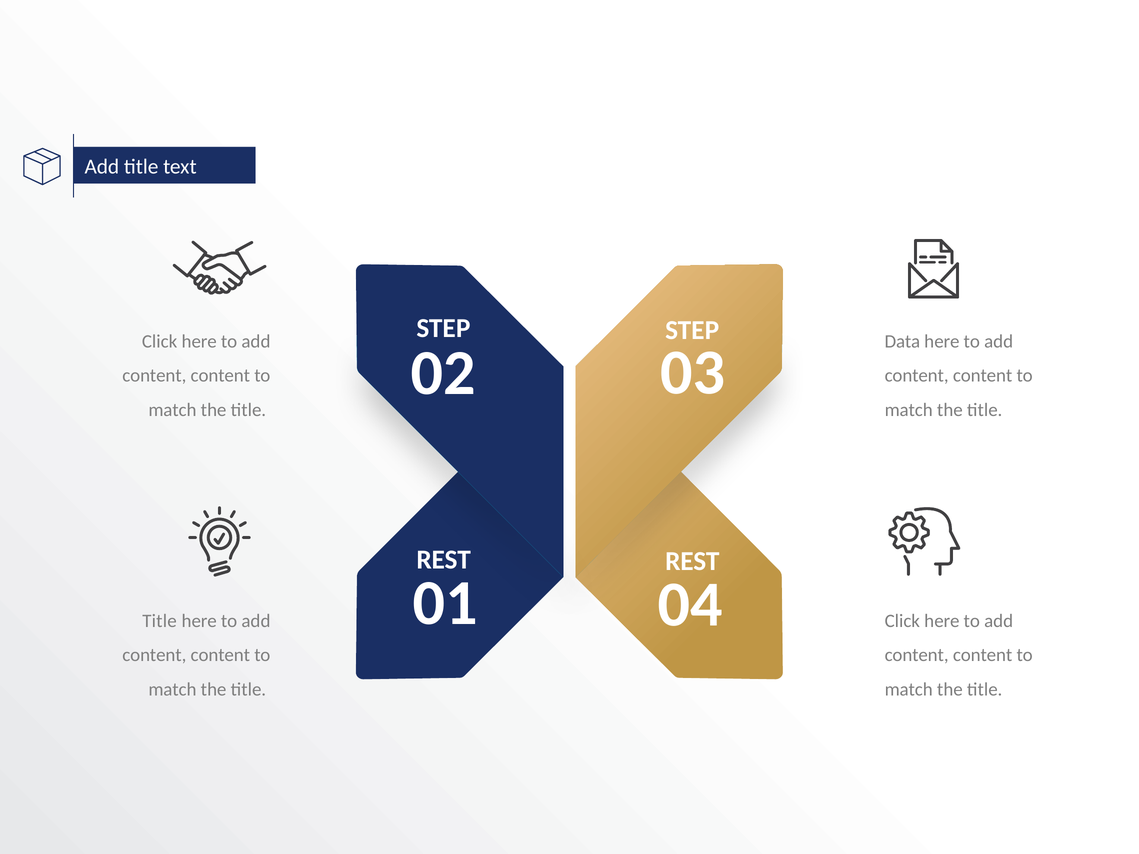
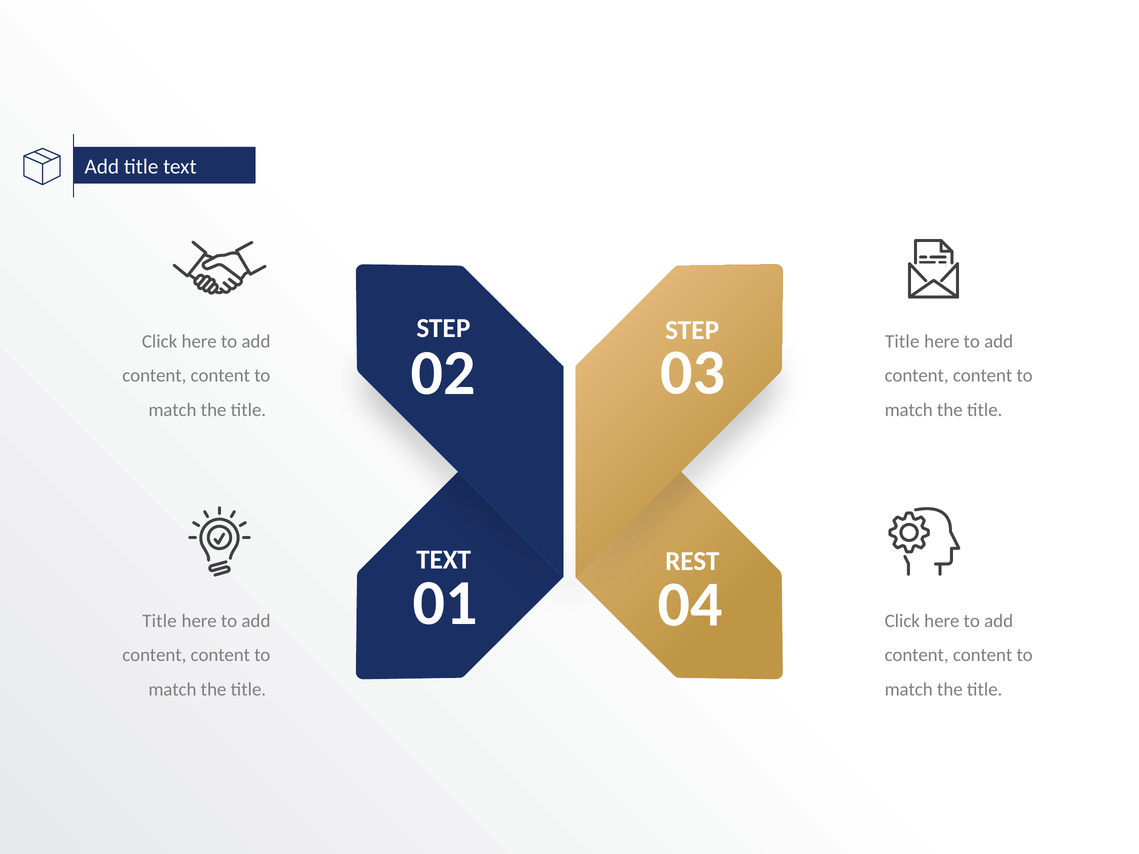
Data: Data -> Title (902, 342)
REST: REST -> TEXT (444, 560)
